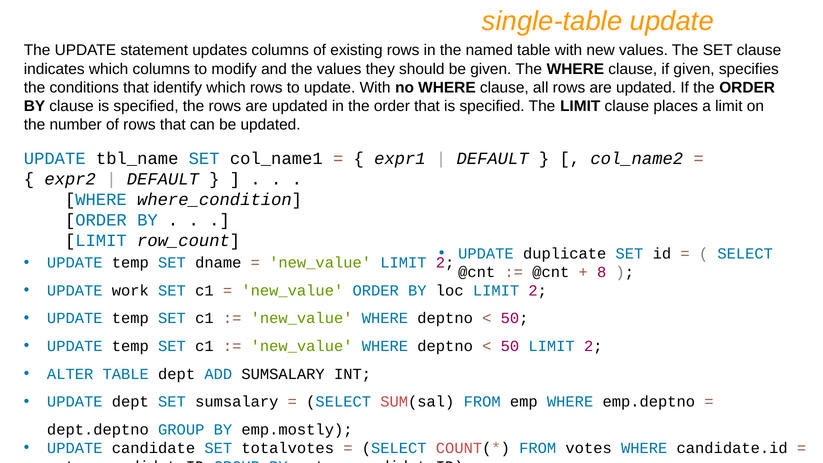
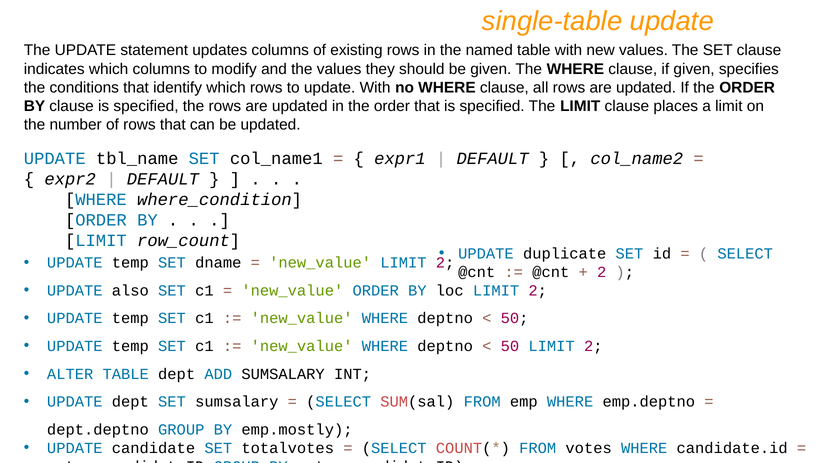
8: 8 -> 2 (602, 272)
work: work -> also (130, 291)
